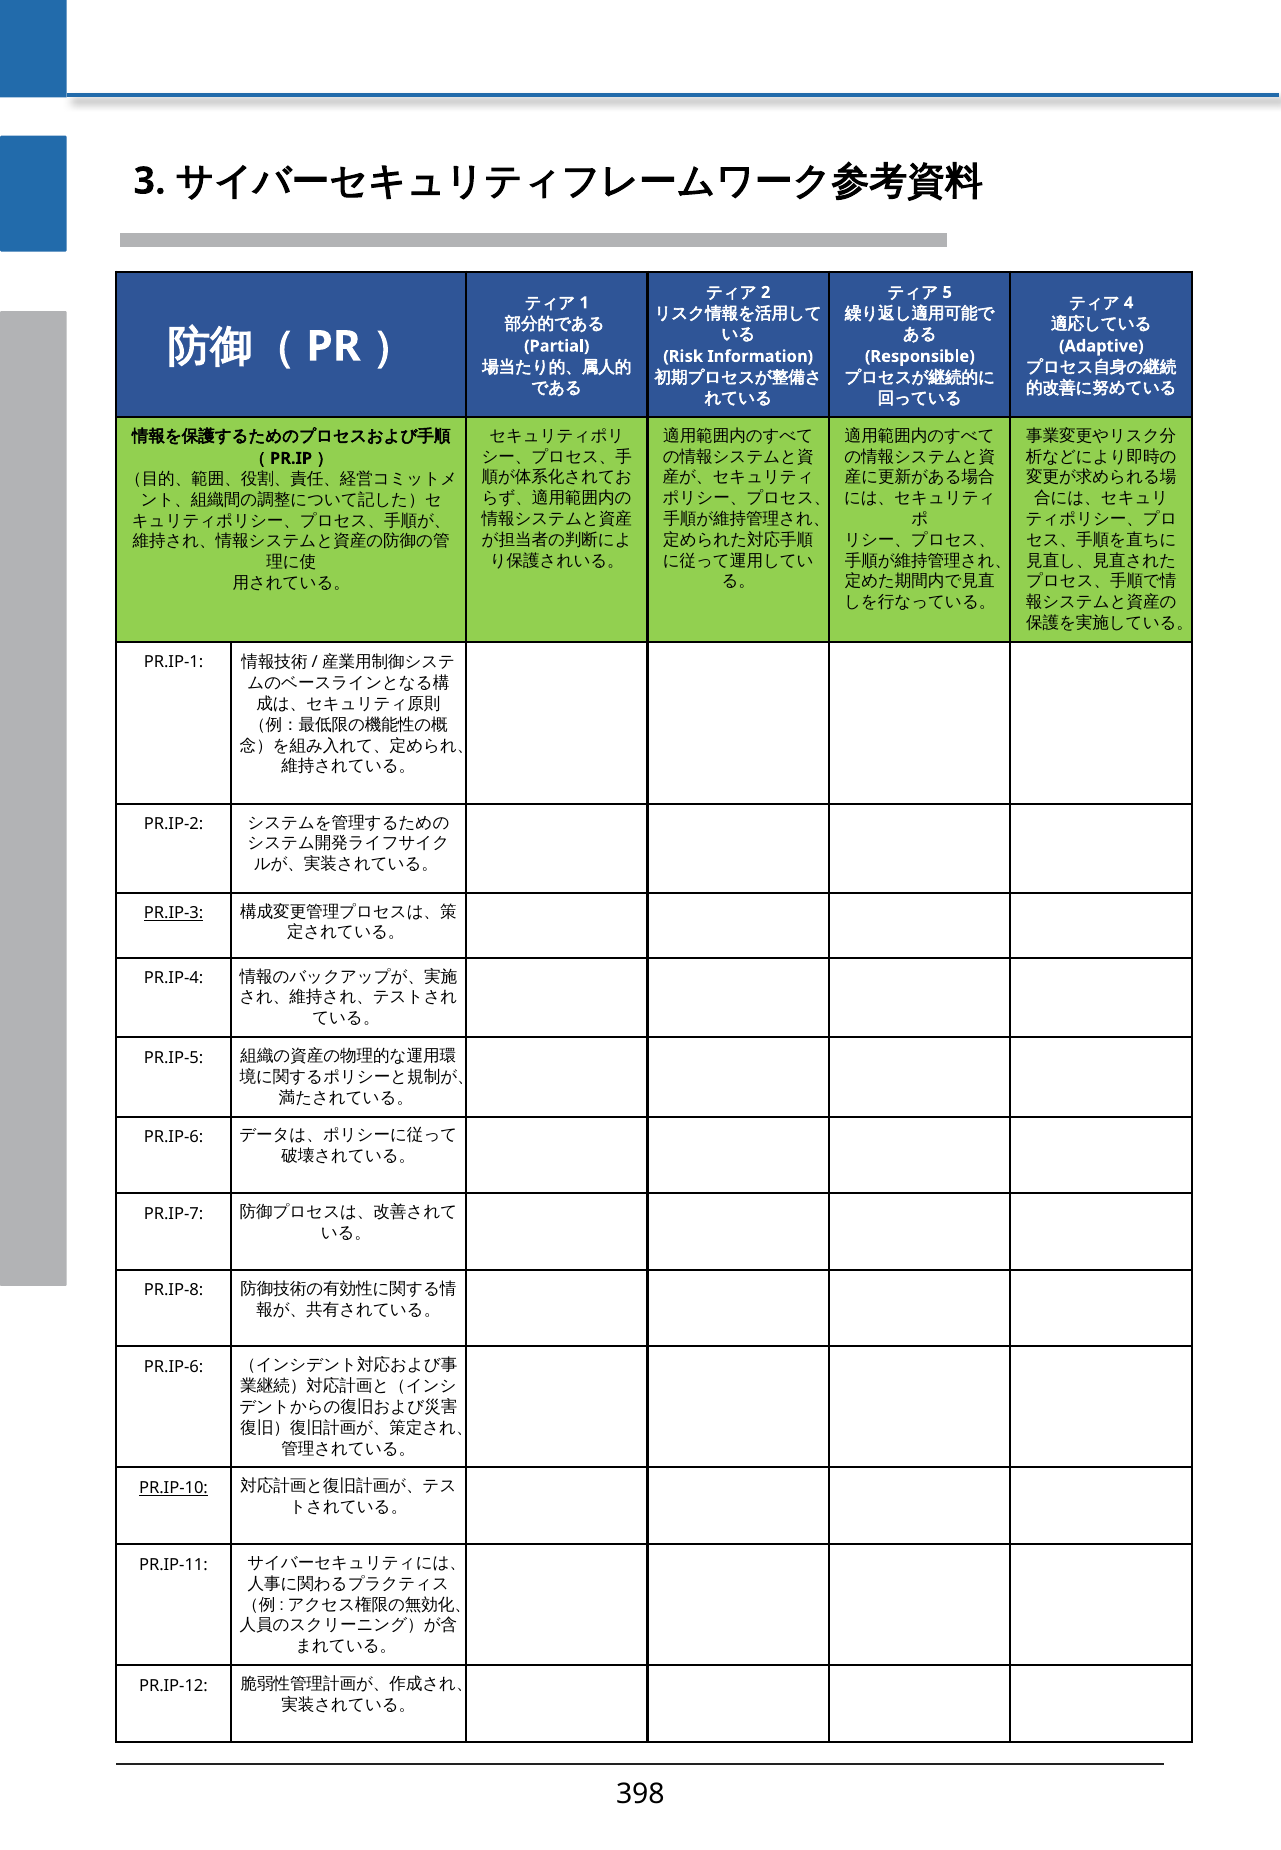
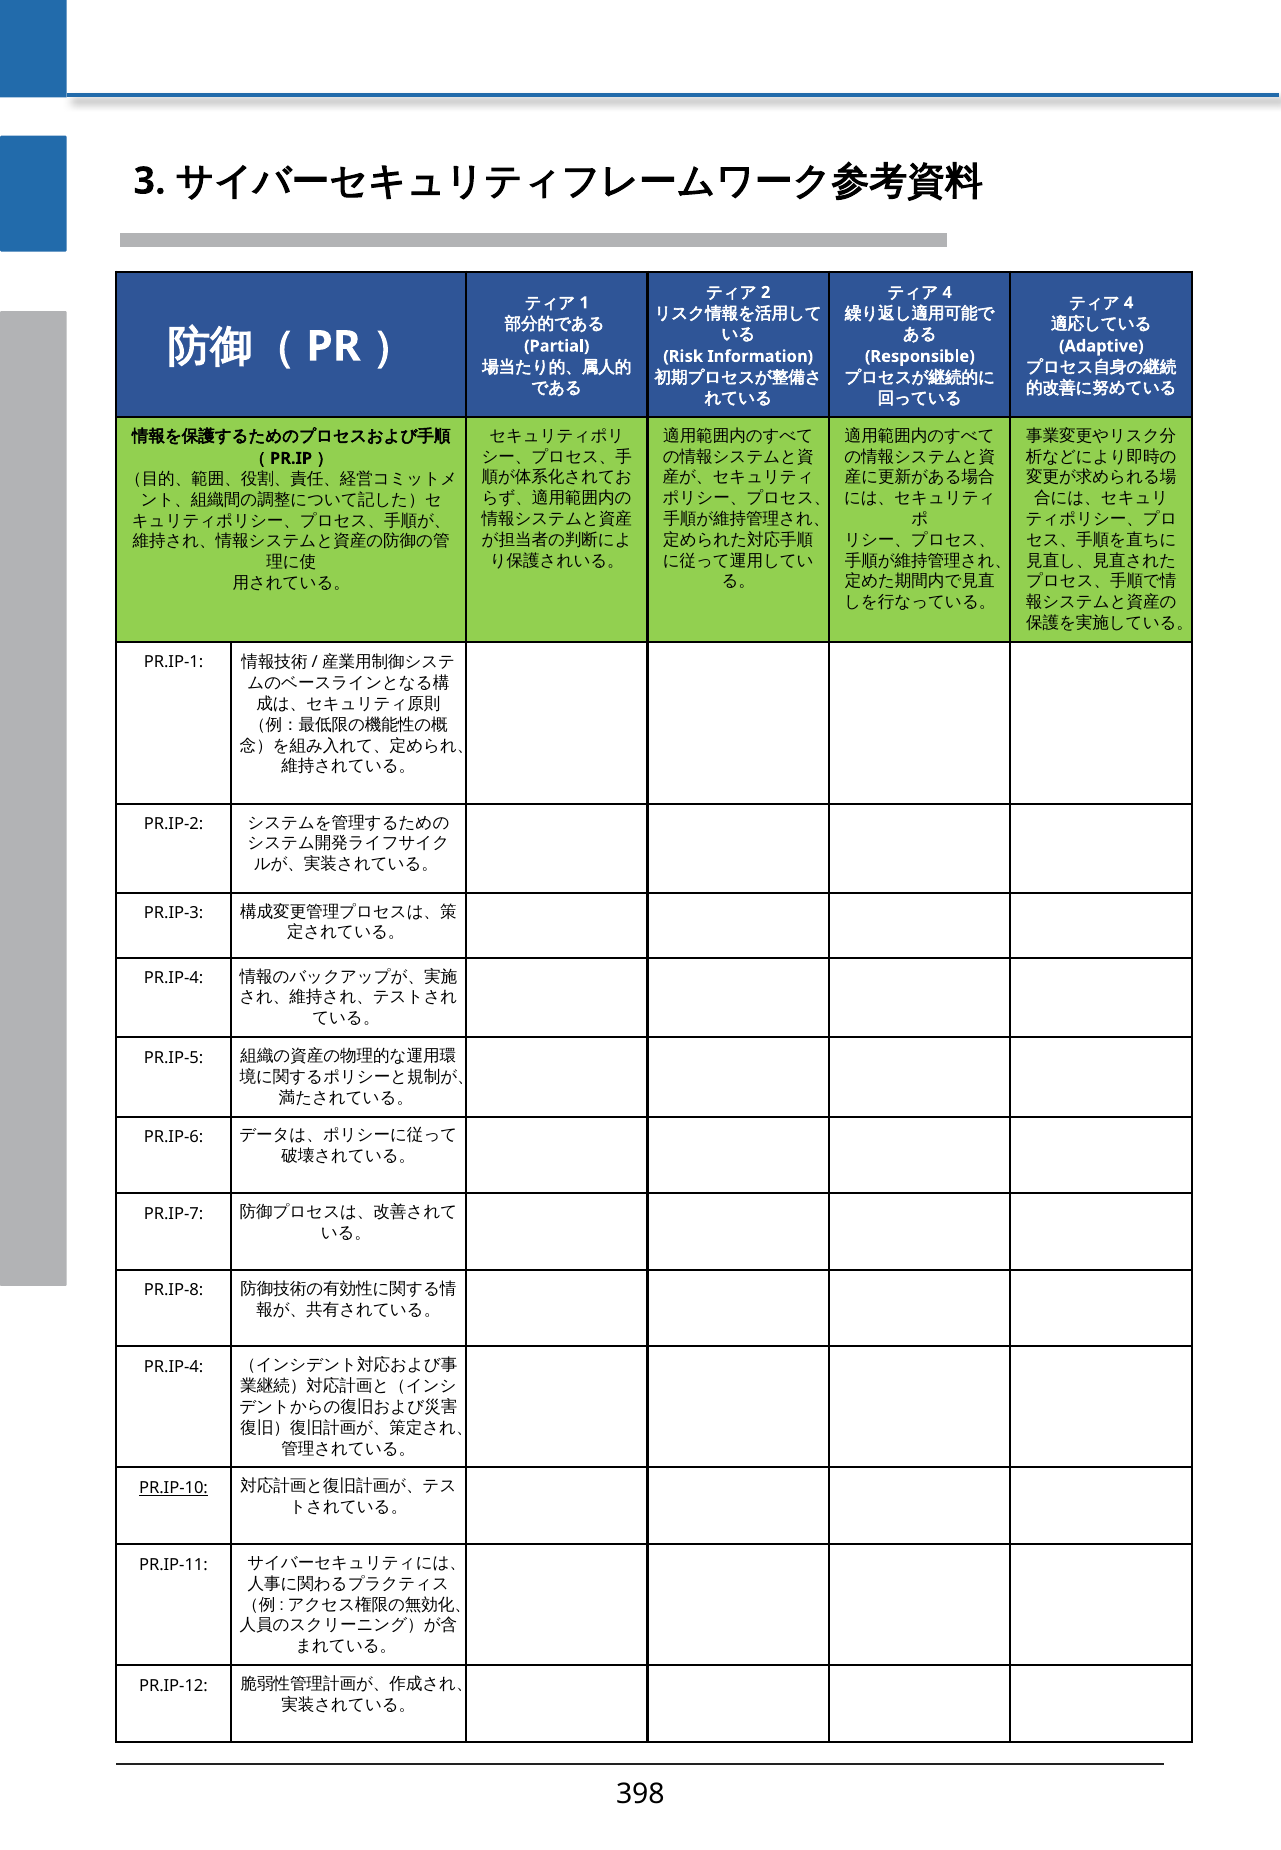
5: 5 -> 4 (947, 292)
PR.IP-3 underline: present -> none (174, 913)
PR.IP-6: PR.IP-6 -> PR.IP-4 (174, 1367)
